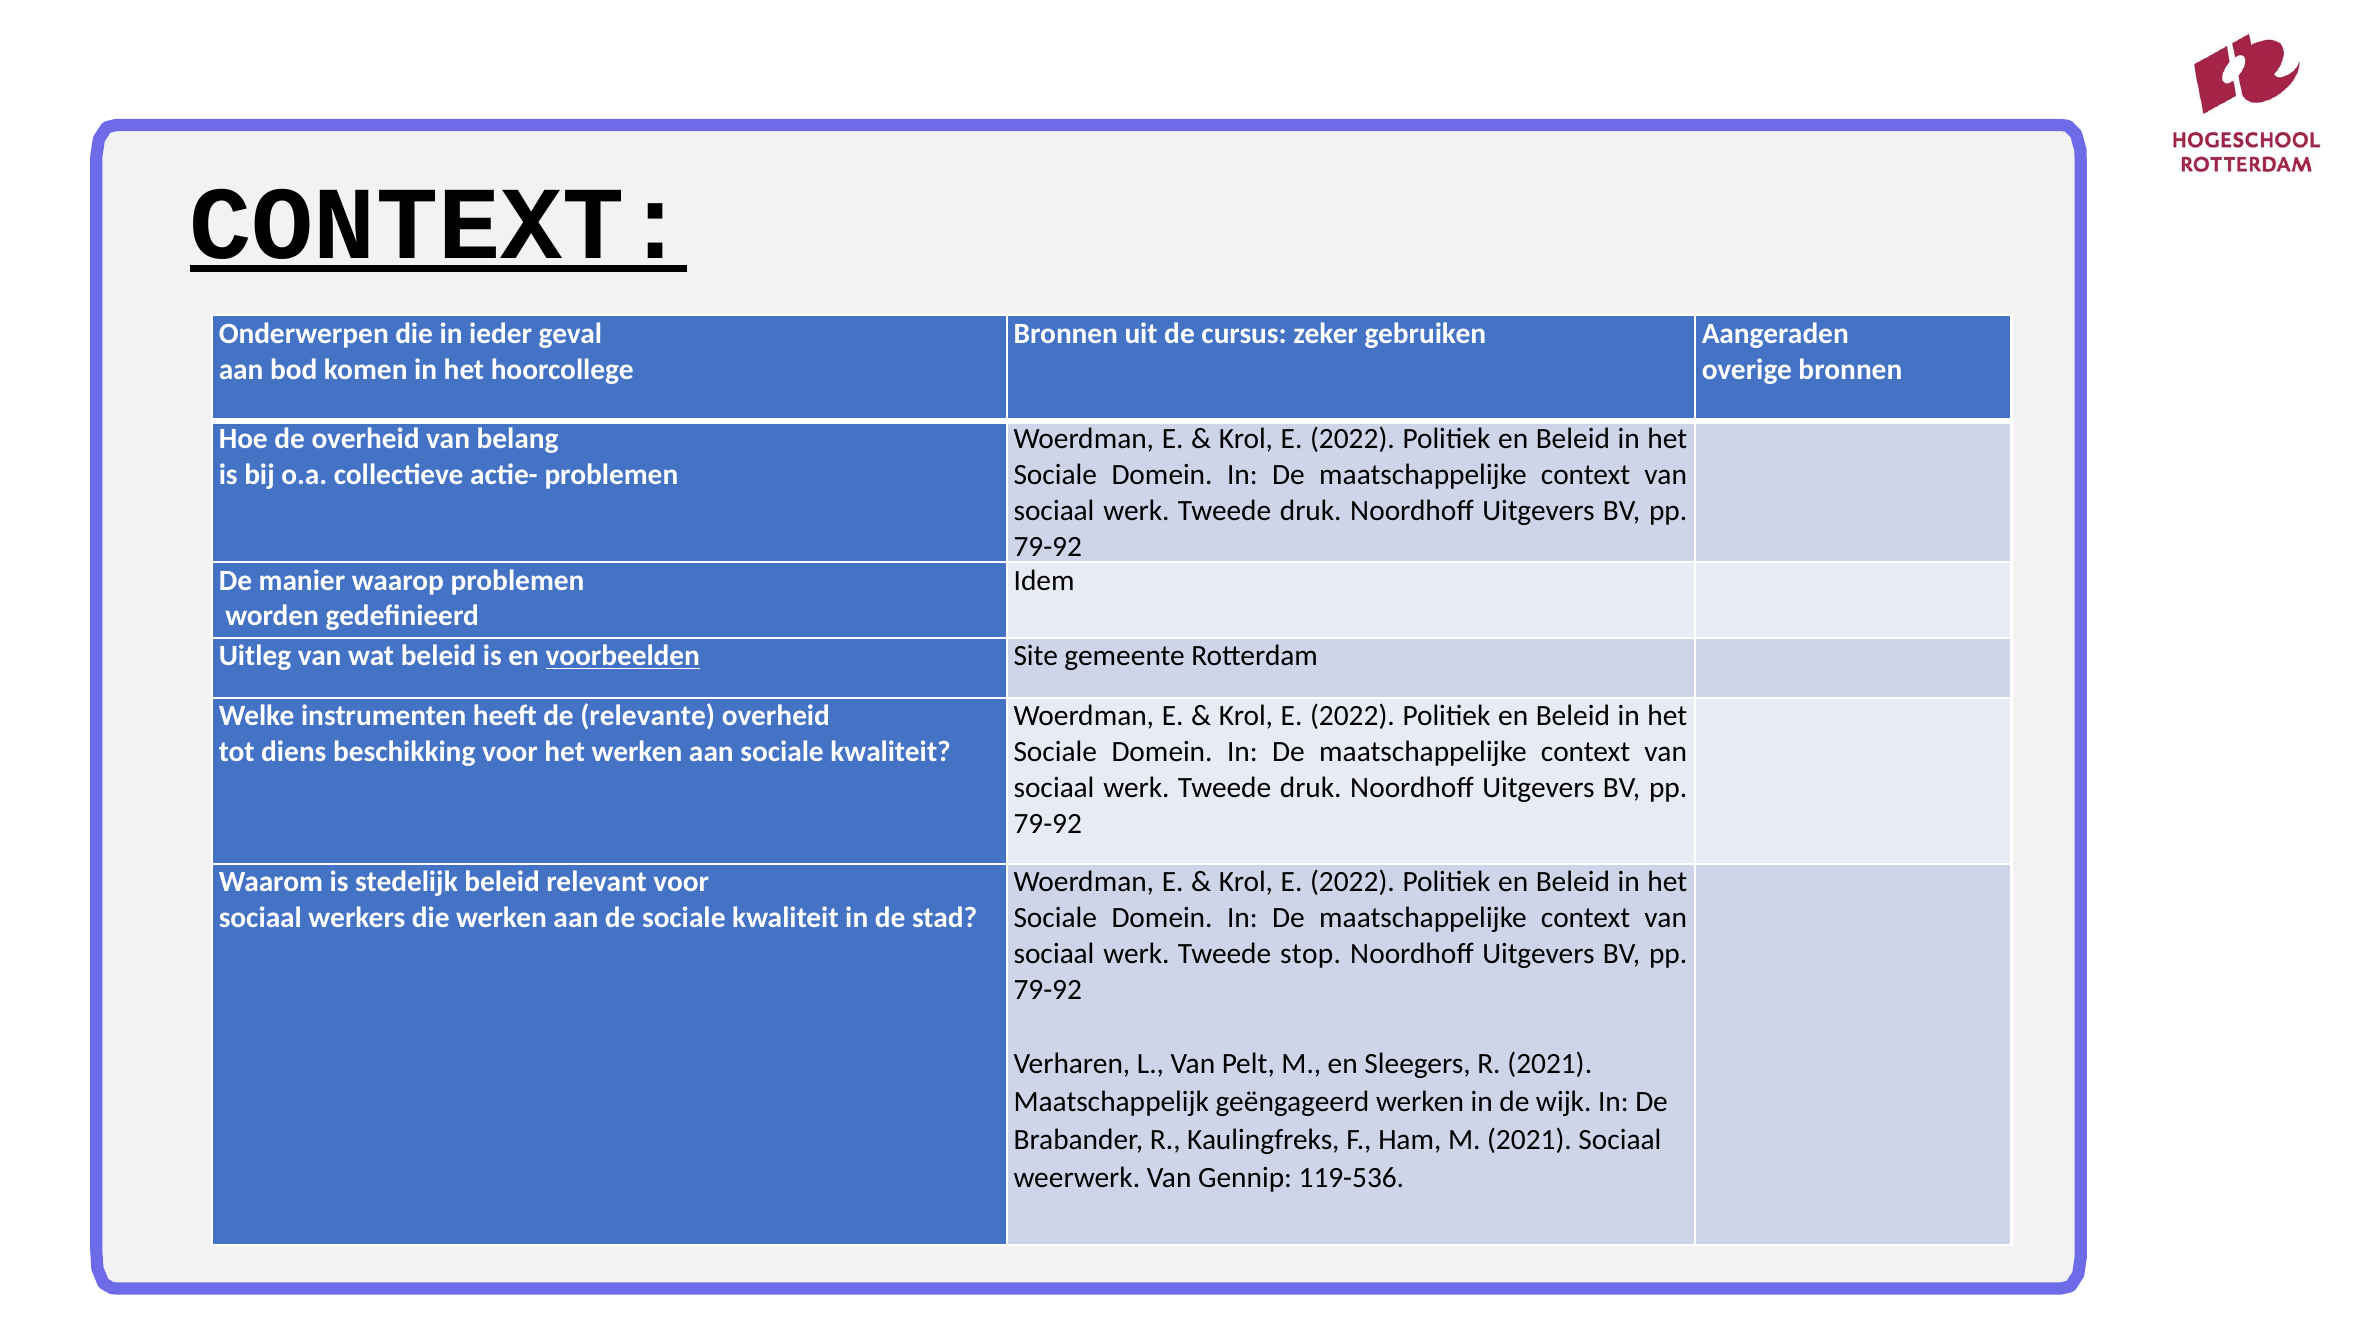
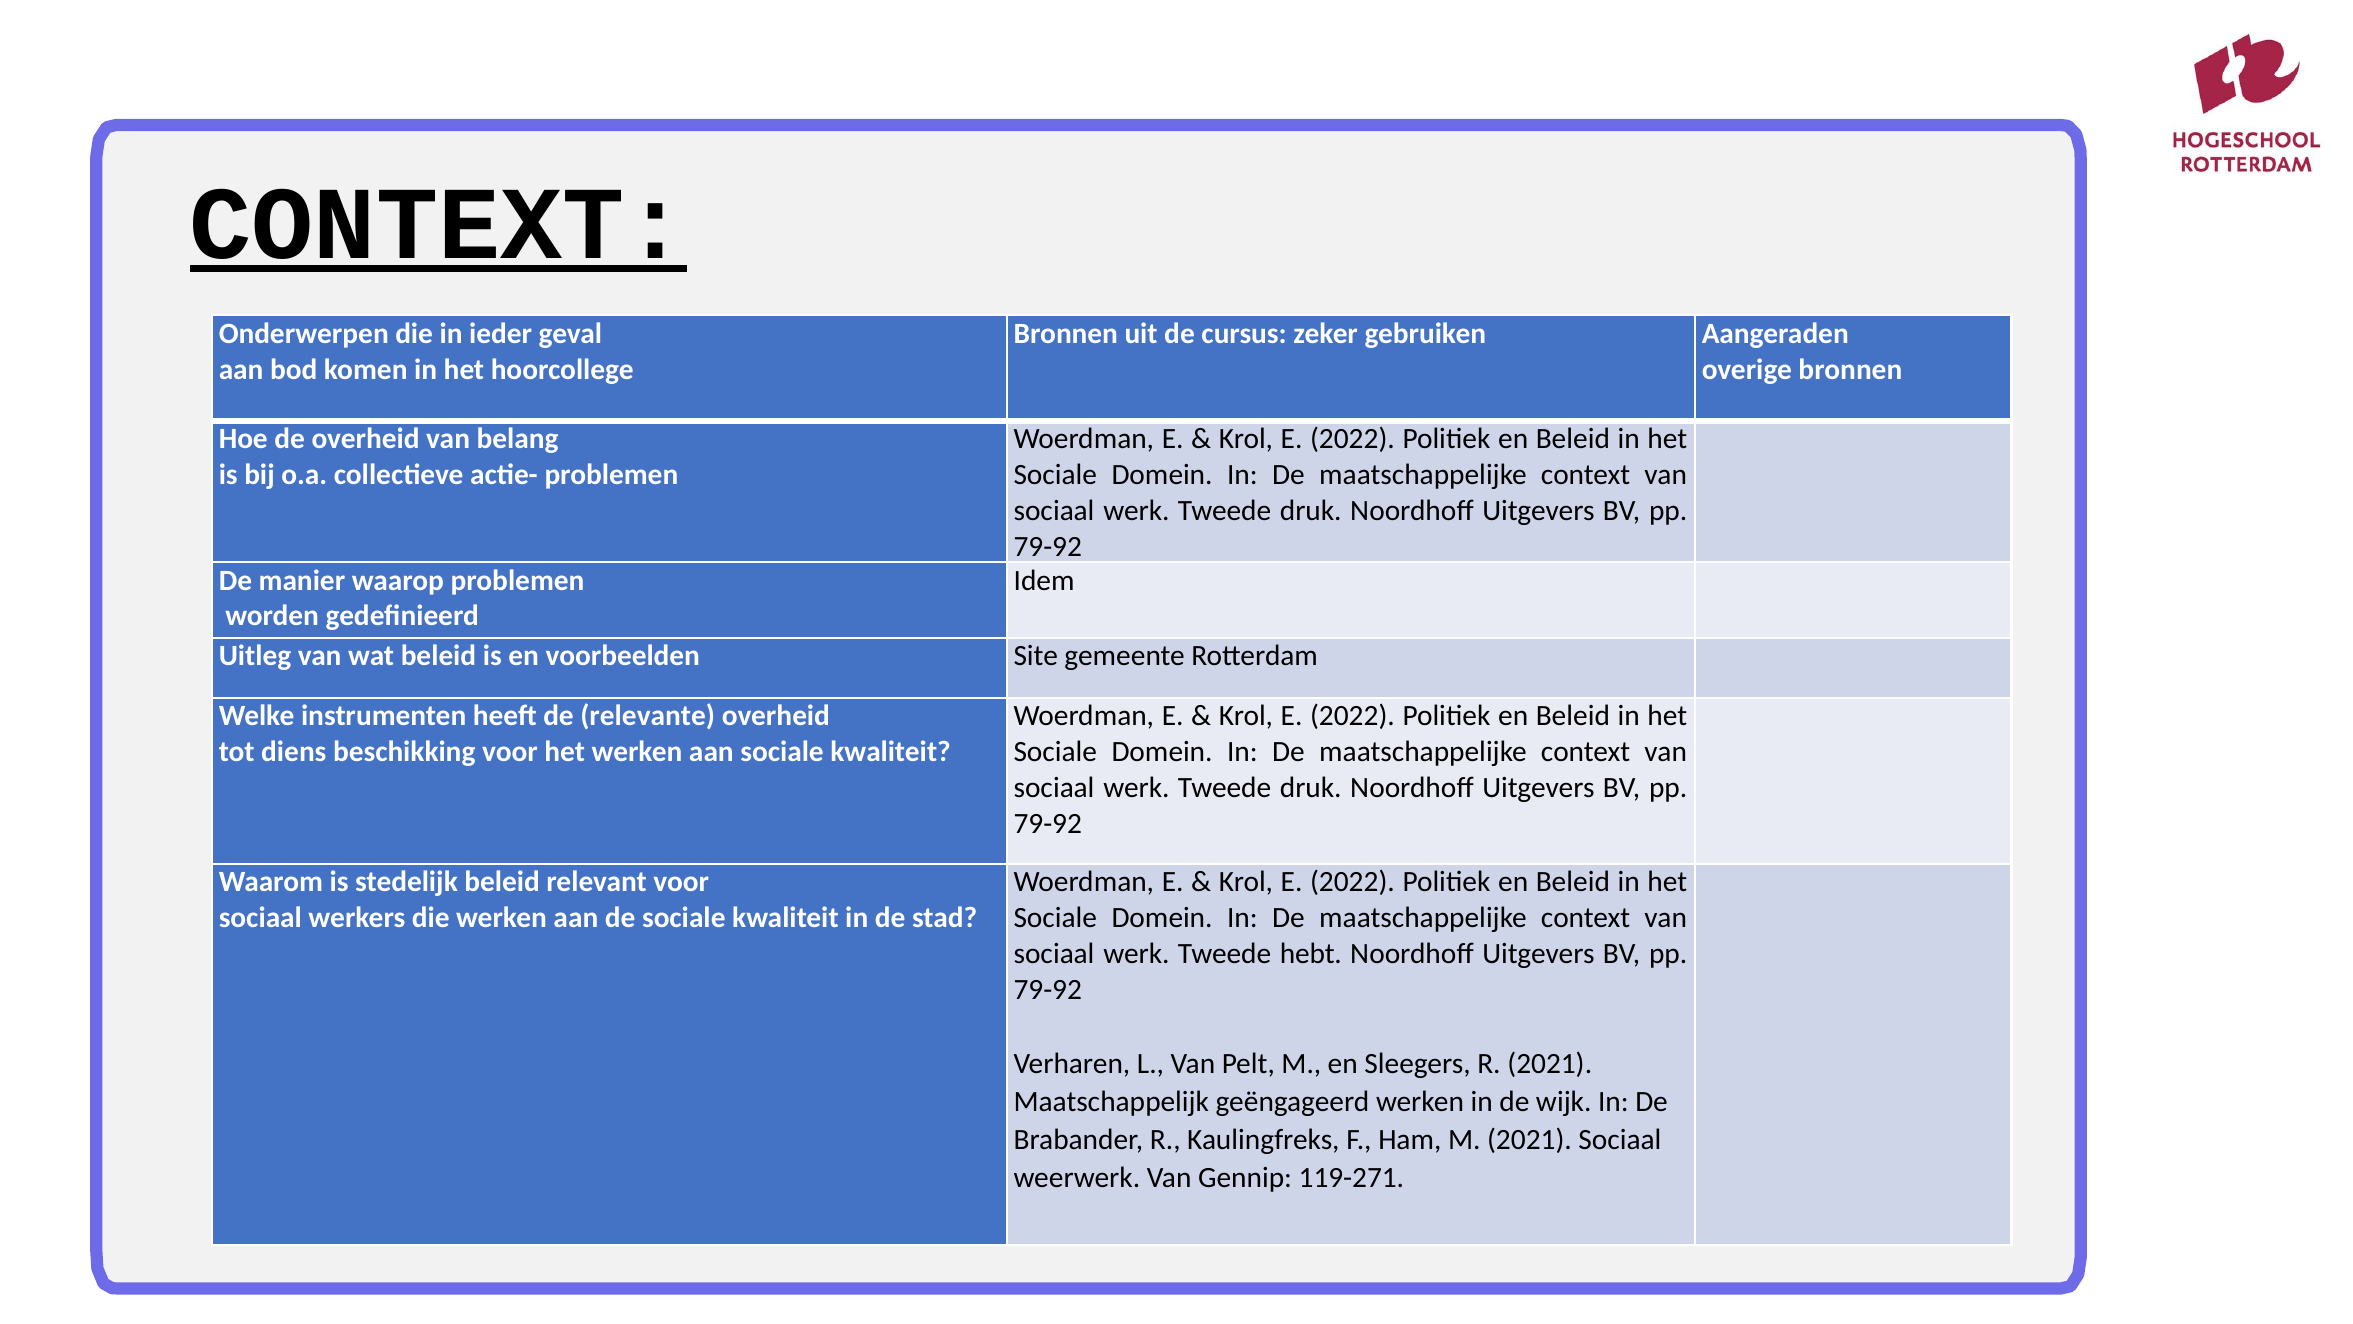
voorbeelden underline: present -> none (623, 656)
stop: stop -> hebt (1311, 954)
119-536: 119-536 -> 119-271 (1351, 1177)
